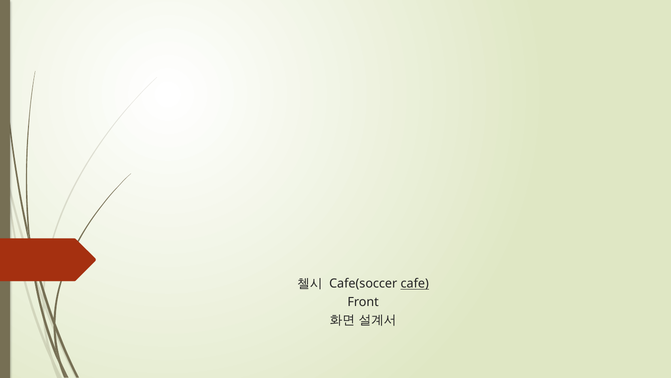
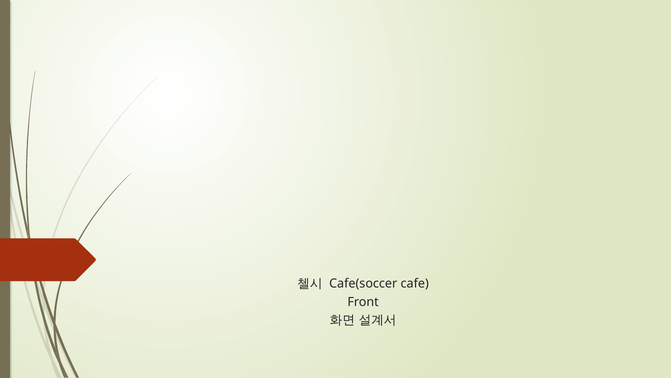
cafe underline: present -> none (415, 283)
